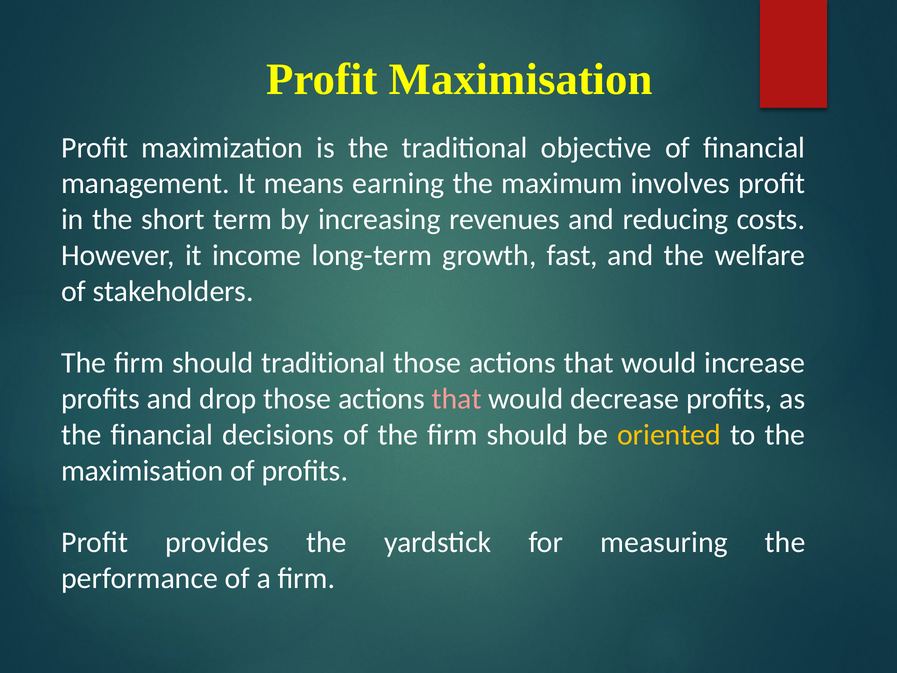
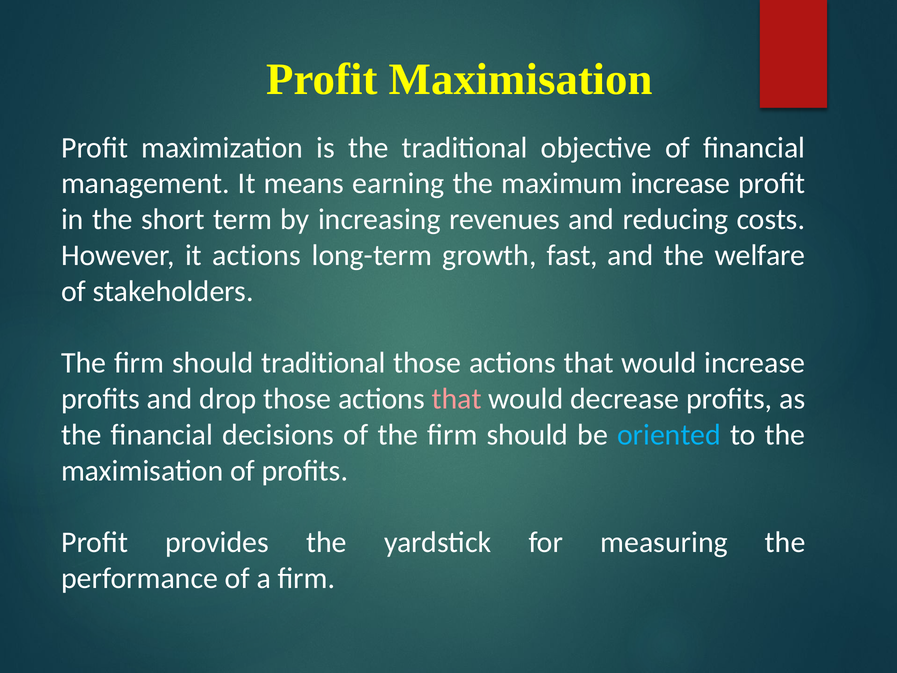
maximum involves: involves -> increase (680, 184)
it income: income -> actions (257, 255)
oriented colour: yellow -> light blue (669, 435)
